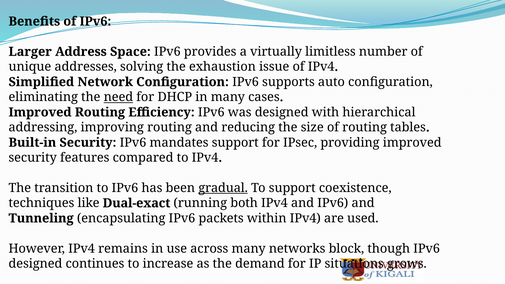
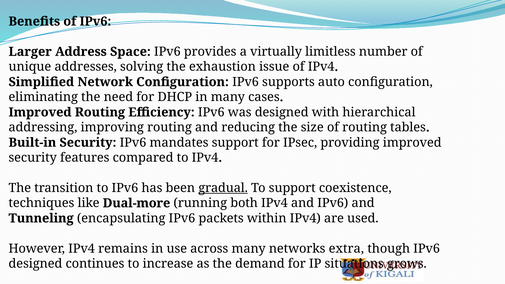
need underline: present -> none (118, 97)
Dual-exact: Dual-exact -> Dual-more (137, 203)
block: block -> extra (346, 249)
